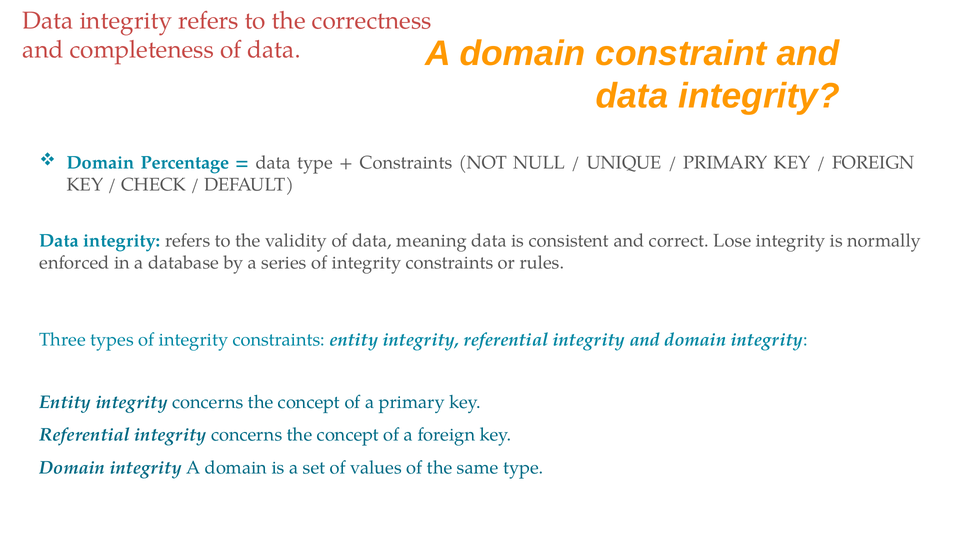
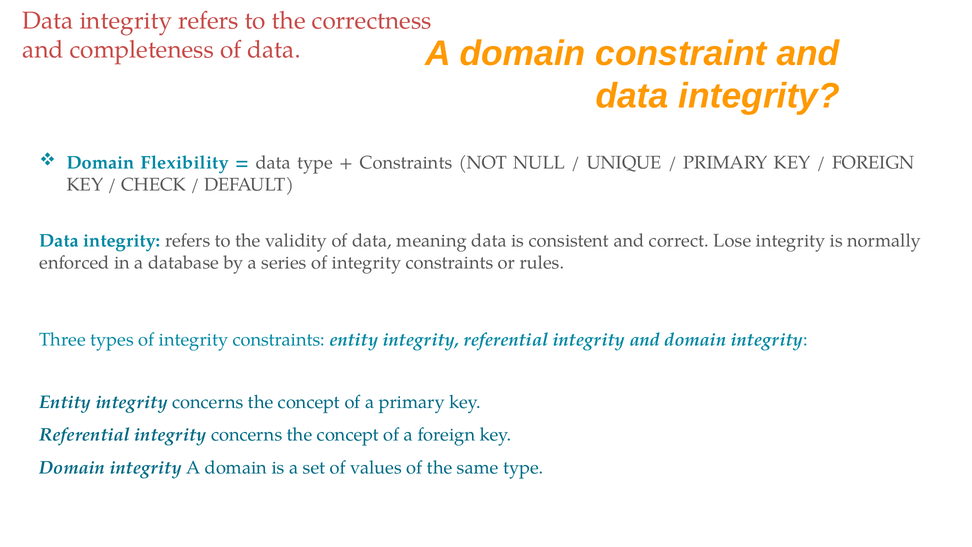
Percentage: Percentage -> Flexibility (185, 163)
